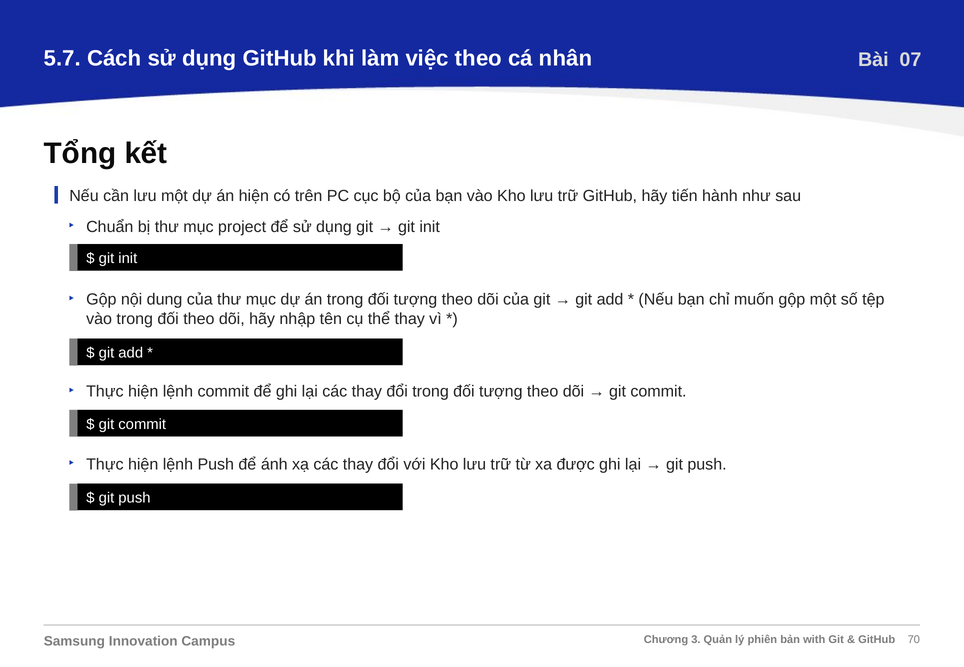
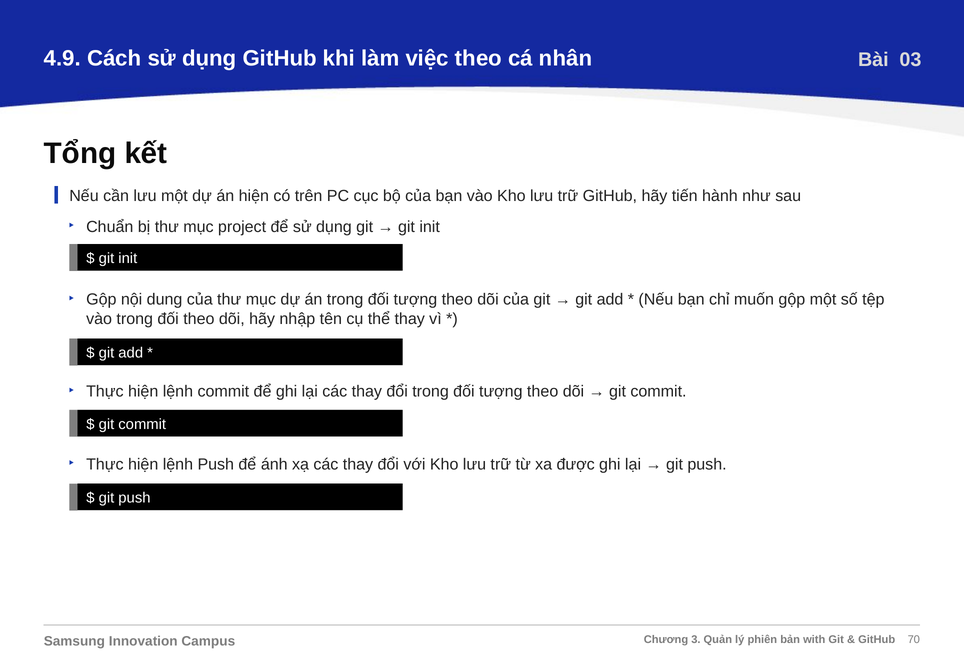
5.7: 5.7 -> 4.9 (62, 59)
07: 07 -> 03 (910, 60)
